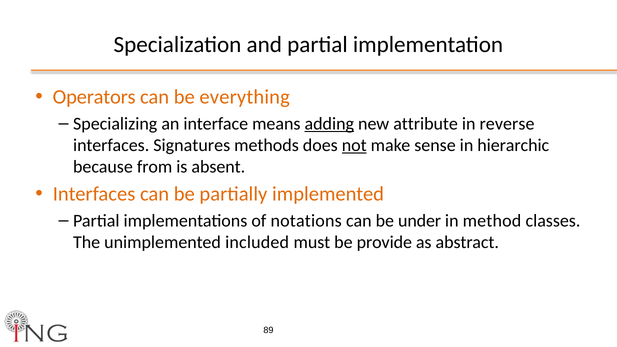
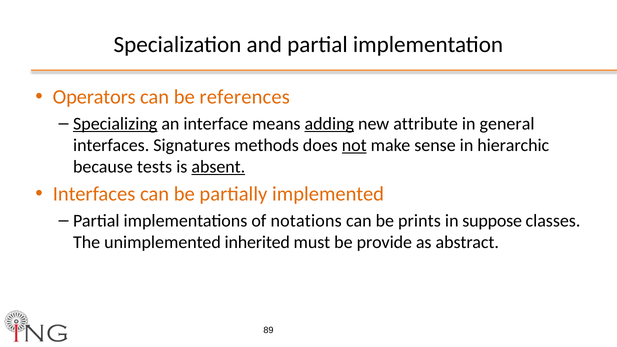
everything: everything -> references (245, 97)
Specializing underline: none -> present (115, 124)
reverse: reverse -> general (507, 124)
from: from -> tests (155, 167)
absent underline: none -> present (218, 167)
under: under -> prints (419, 221)
method: method -> suppose (492, 221)
included: included -> inherited (257, 242)
